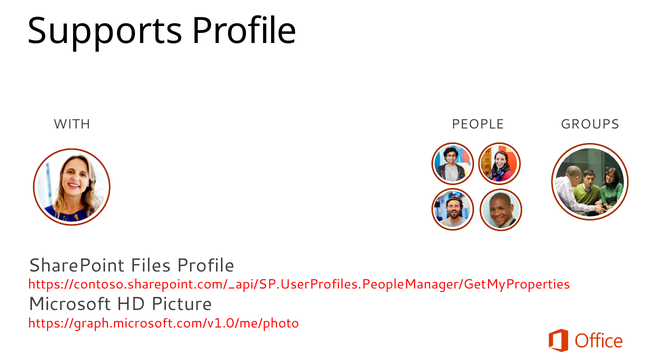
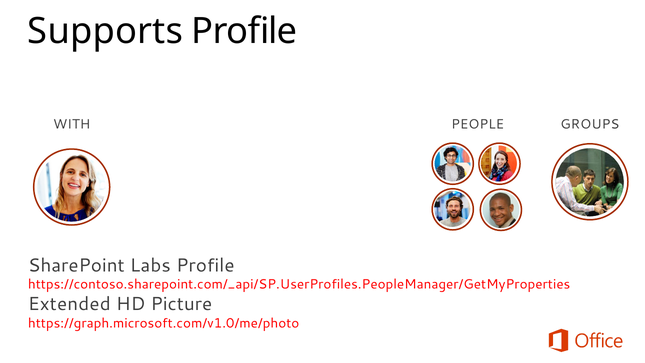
Files: Files -> Labs (150, 265)
Microsoft: Microsoft -> Extended (69, 304)
